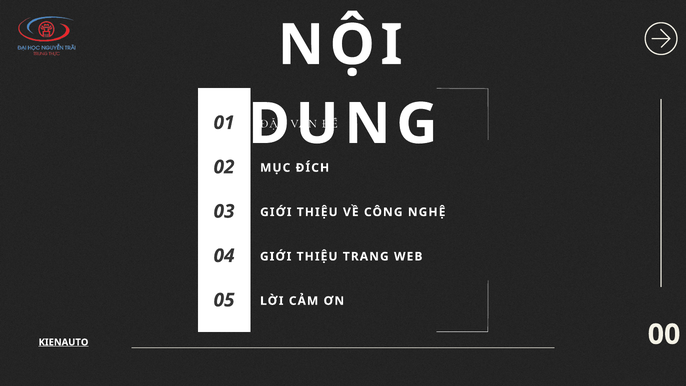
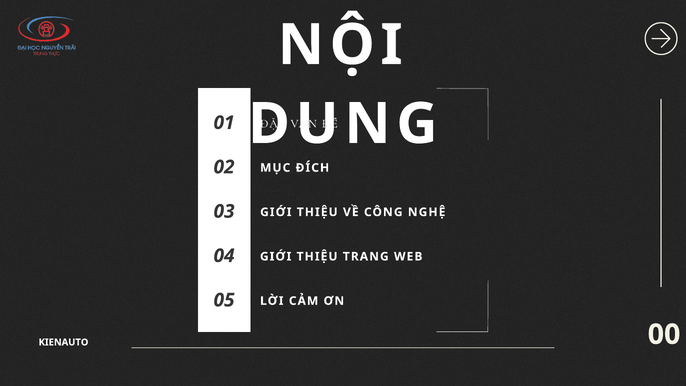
KIENAUTO underline: present -> none (63, 342)
